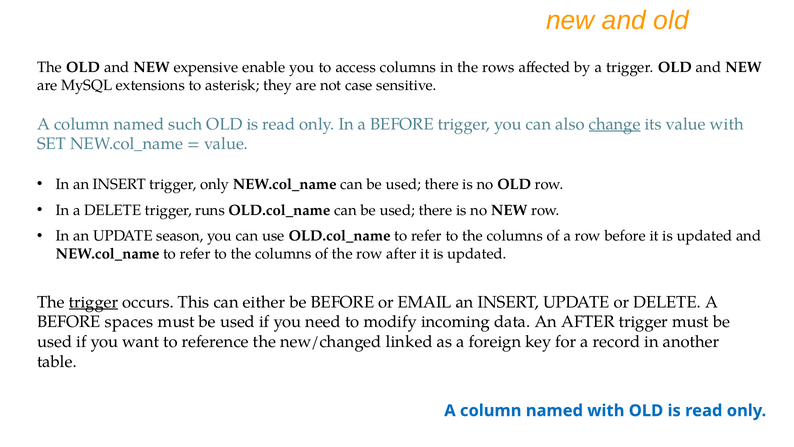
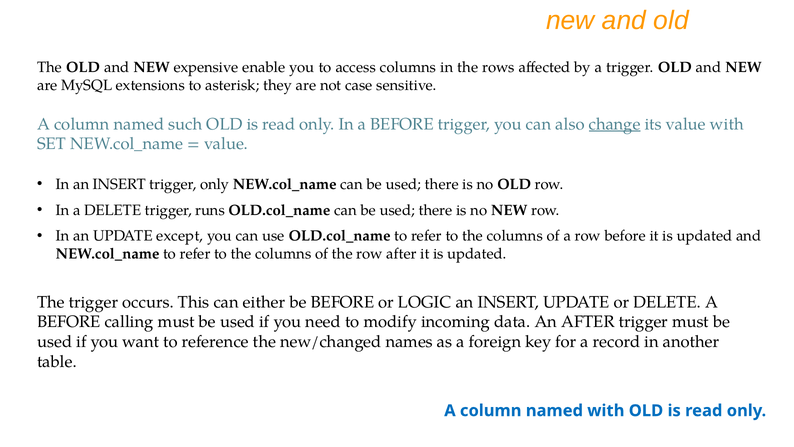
season: season -> except (180, 236)
trigger underline: present -> none (94, 302)
EMAIL: EMAIL -> LOGIC (425, 302)
spaces: spaces -> calling (129, 322)
linked: linked -> names (409, 342)
